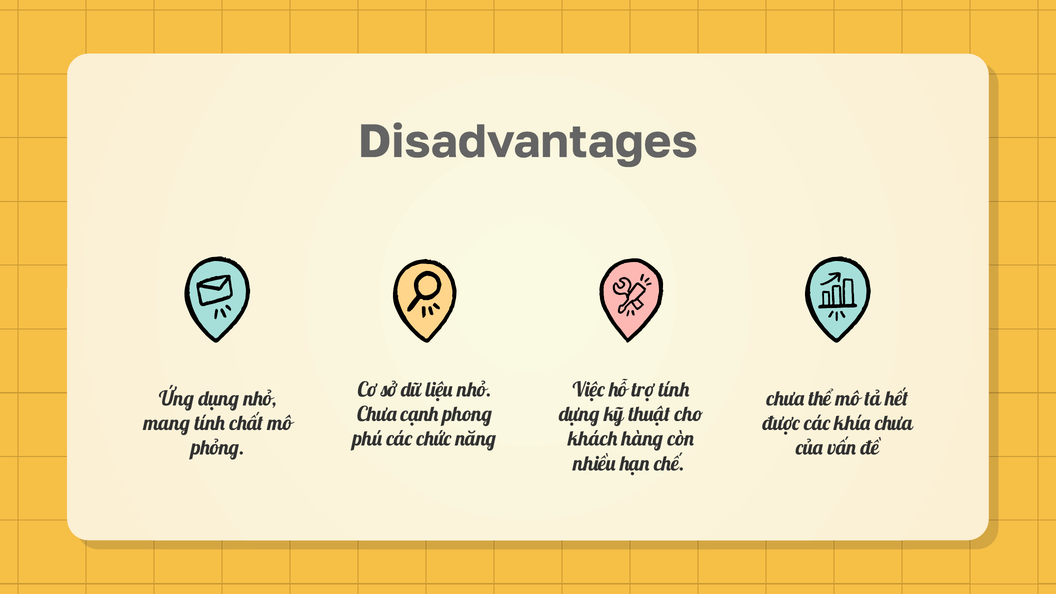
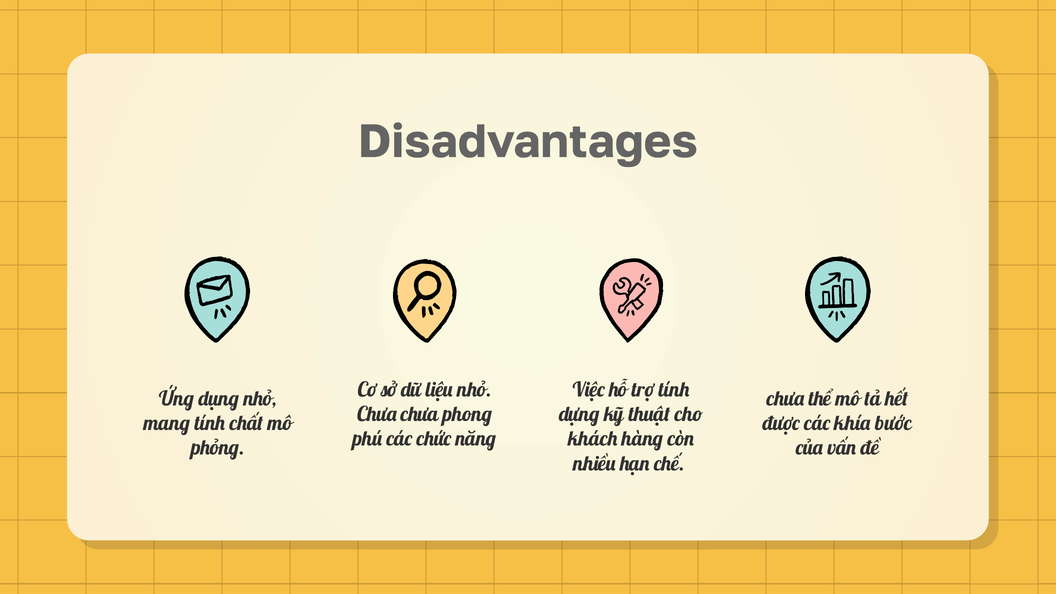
Chưa cạnh: cạnh -> chưa (420, 415)
khía chưa: chưa -> bước (894, 423)
